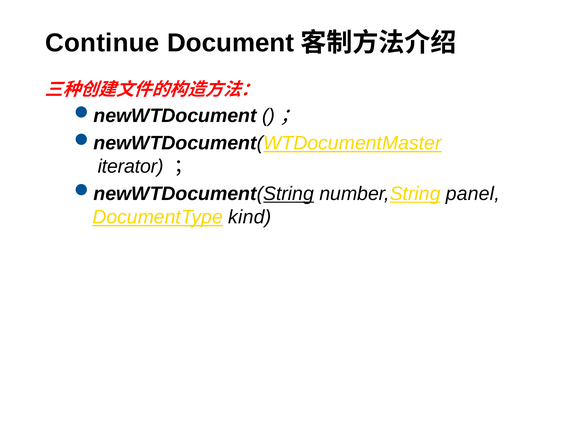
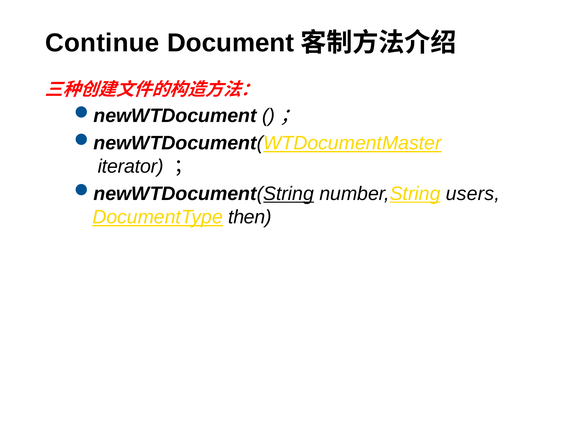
panel: panel -> users (473, 194)
kind: kind -> then (250, 217)
